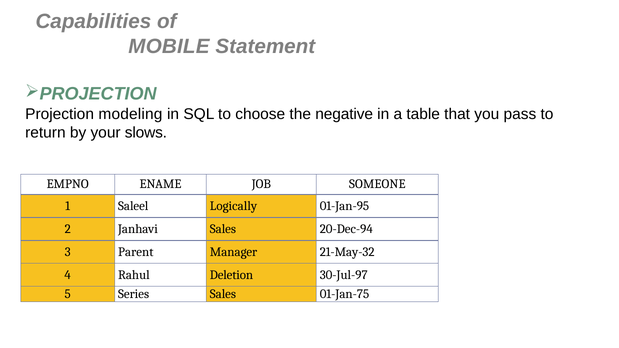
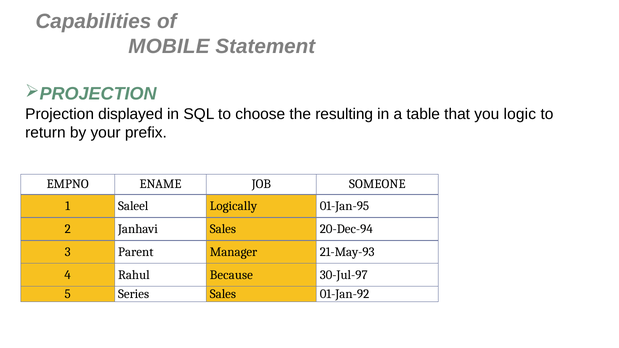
modeling: modeling -> displayed (131, 114)
negative: negative -> resulting (344, 114)
pass: pass -> logic (520, 114)
slows: slows -> prefix (146, 133)
21-May-32: 21-May-32 -> 21-May-93 (347, 252)
Deletion: Deletion -> Because (231, 275)
01-Jan-75: 01-Jan-75 -> 01-Jan-92 (344, 294)
